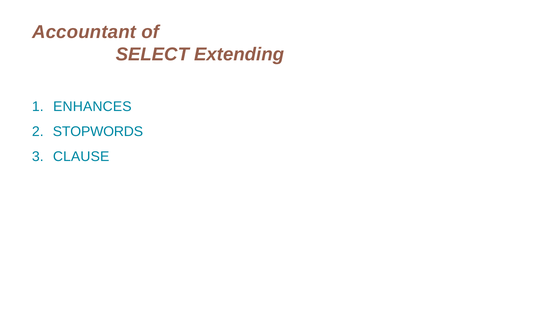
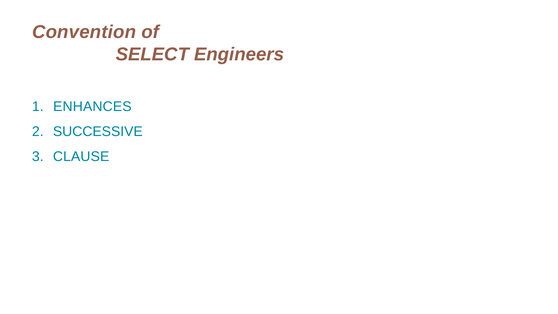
Accountant: Accountant -> Convention (84, 32)
Extending: Extending -> Engineers (239, 54)
STOPWORDS: STOPWORDS -> SUCCESSIVE (98, 132)
